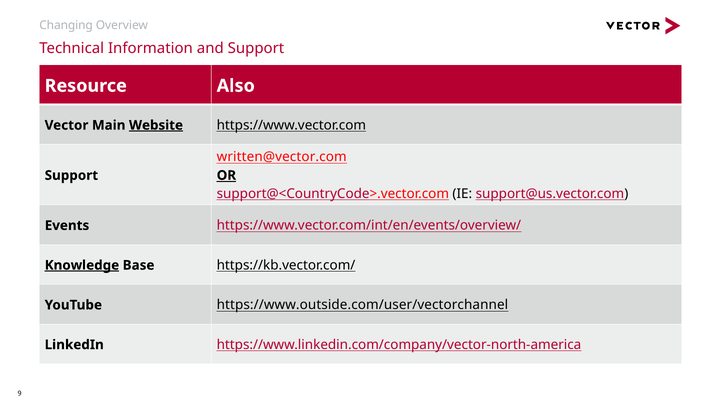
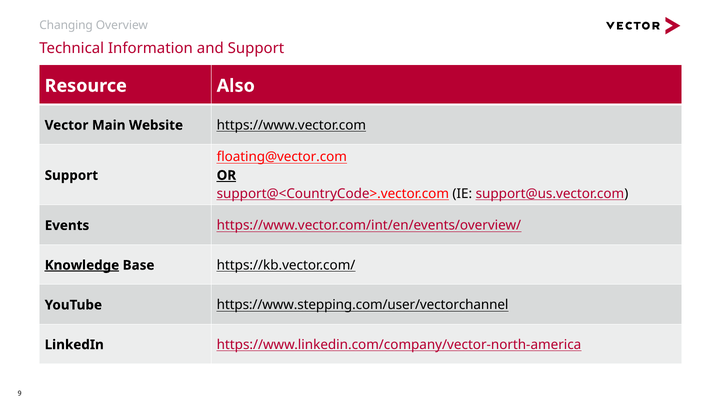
Website underline: present -> none (156, 125)
written@vector.com: written@vector.com -> floating@vector.com (282, 157)
https://www.outside.com/user/vectorchannel: https://www.outside.com/user/vectorchannel -> https://www.stepping.com/user/vectorchannel (363, 305)
